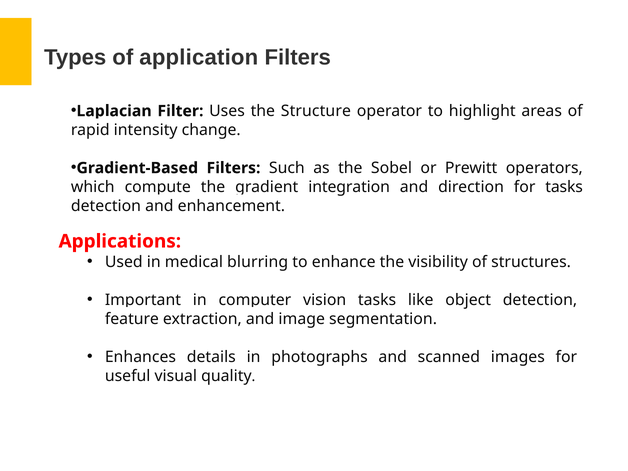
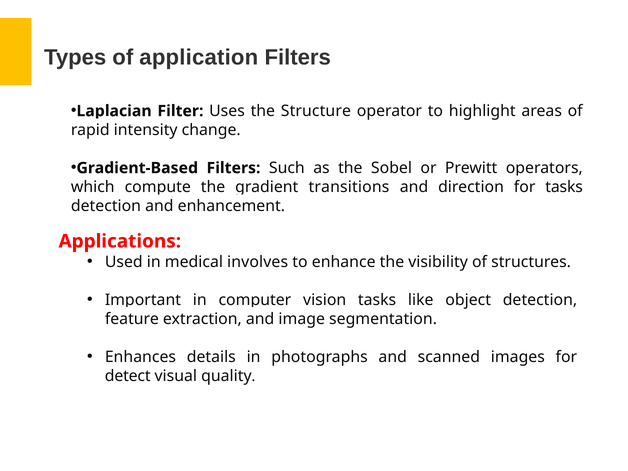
integration: integration -> transitions (349, 187)
blurring: blurring -> involves (258, 262)
useful: useful -> detect (128, 376)
